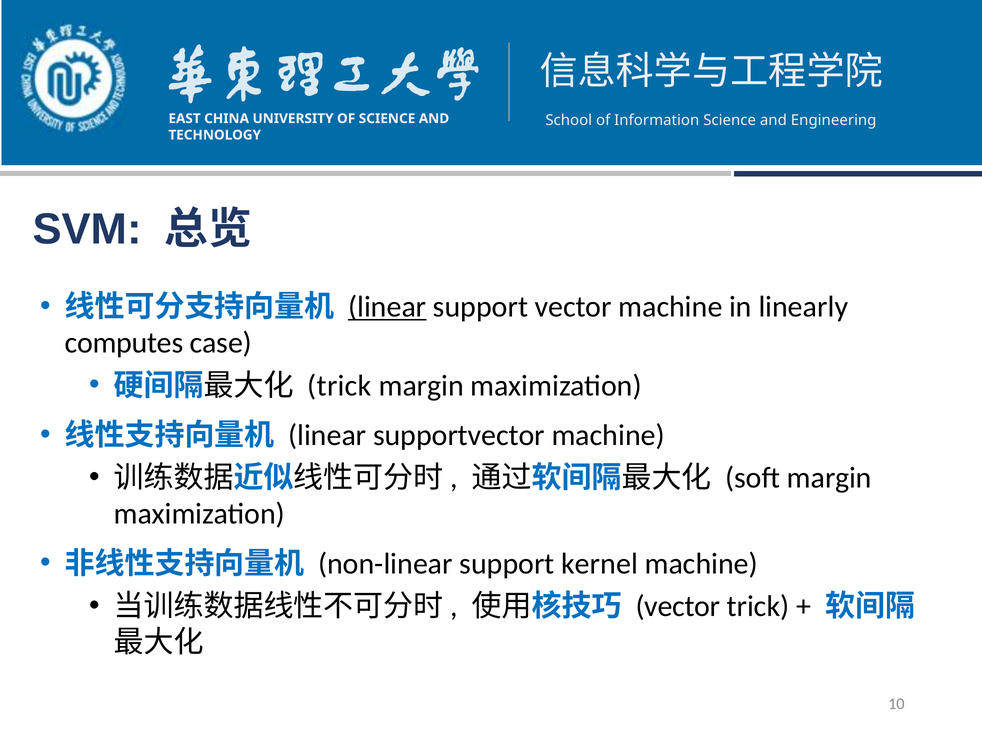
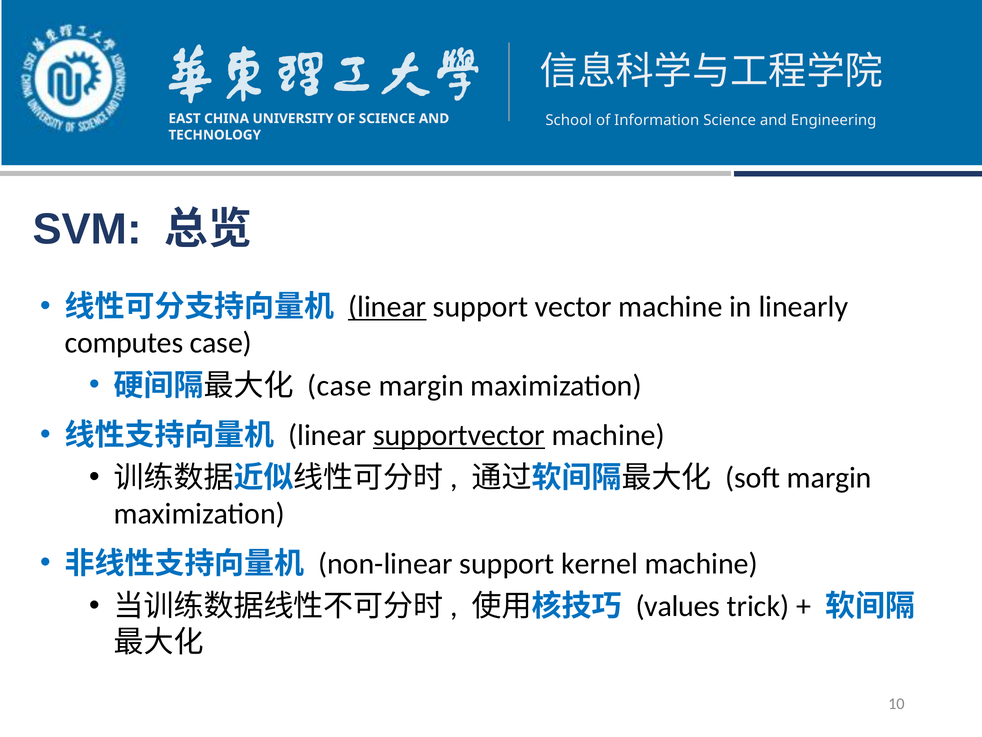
trick: trick -> case (339, 385)
supportvector underline: none -> present (459, 435)
vector: vector -> values (678, 606)
